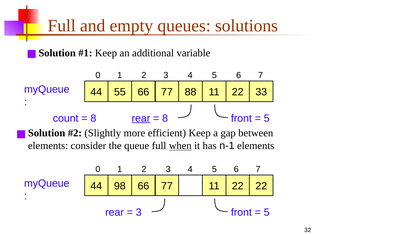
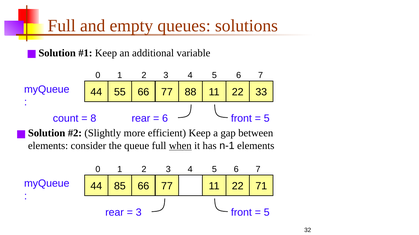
rear underline: present -> none (141, 119)
8: 8 -> 6 (165, 119)
98: 98 -> 85 (120, 187)
22 22: 22 -> 71 (261, 187)
